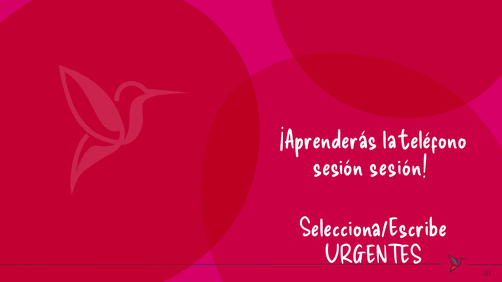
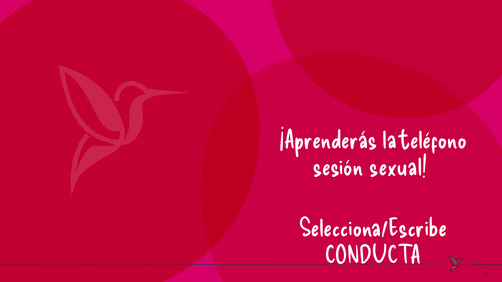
sesión sesión: sesión -> sexual (398, 167)
URGENTES: URGENTES -> CONDUCTA (373, 256)
